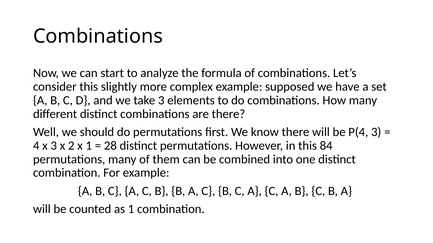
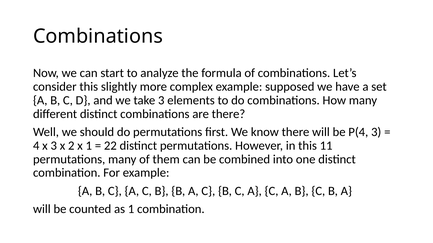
28: 28 -> 22 (110, 146)
84: 84 -> 11 (326, 146)
